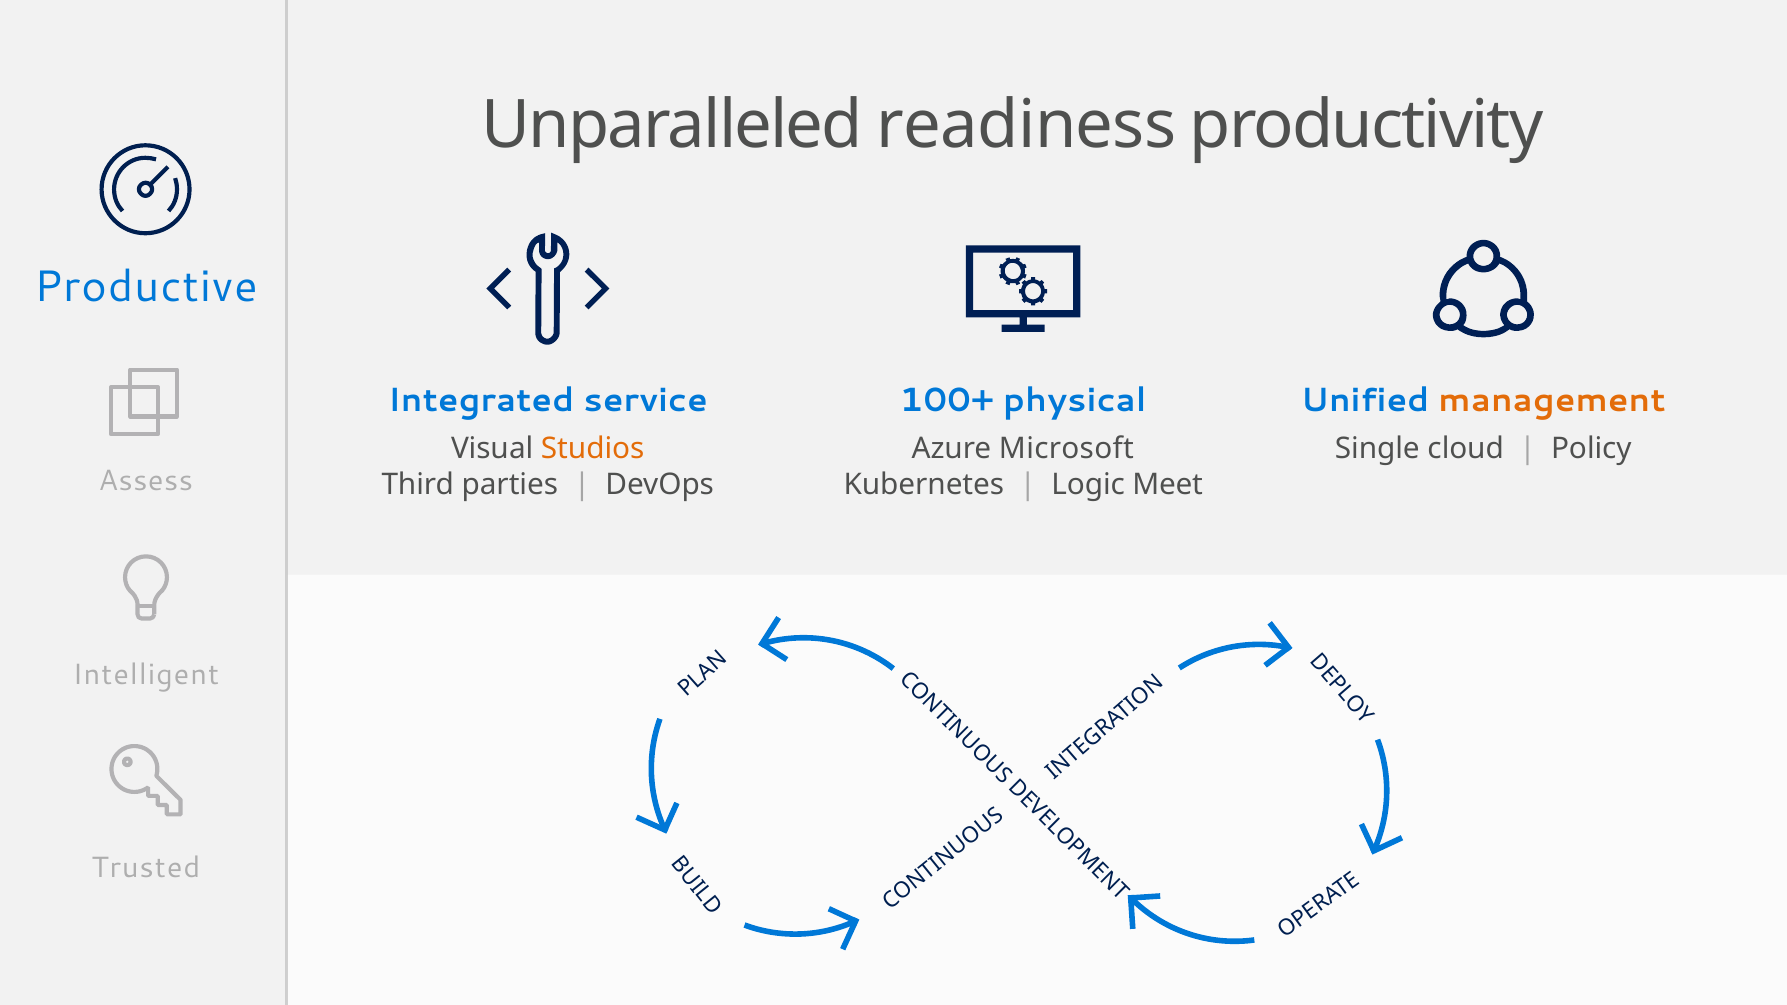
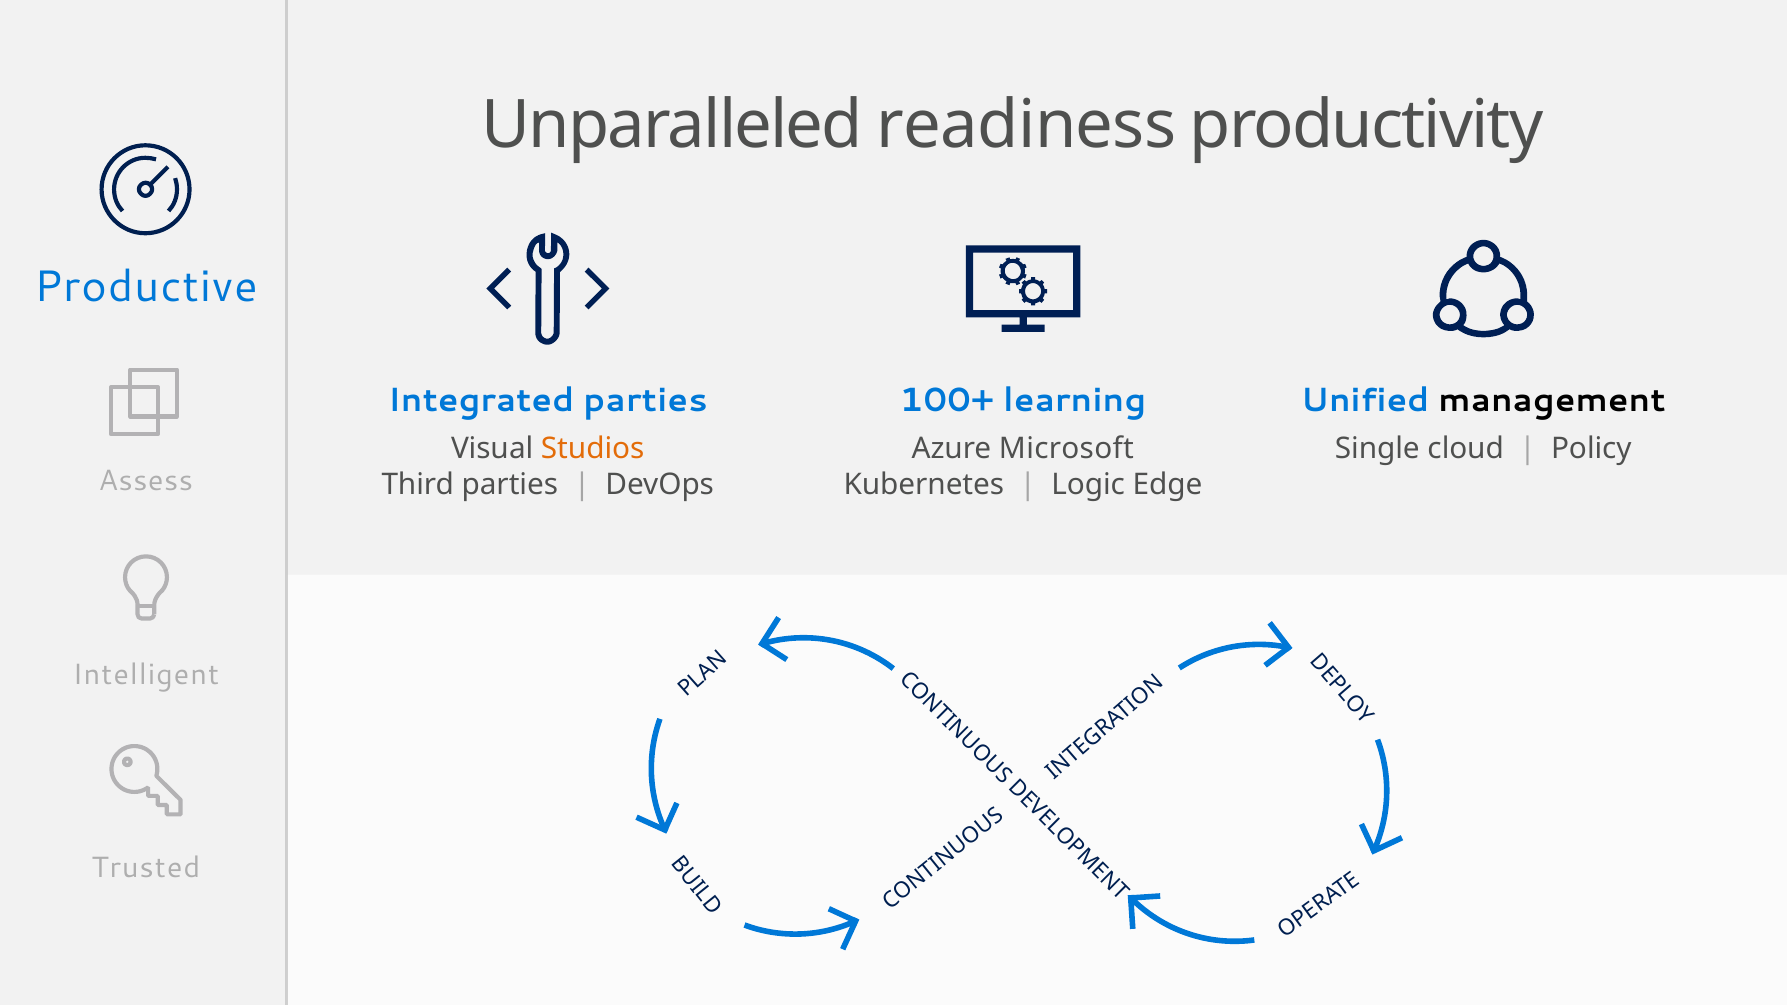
Integrated service: service -> parties (646, 400)
physical: physical -> learning (1075, 400)
management colour: orange -> black (1552, 400)
Meet: Meet -> Edge (1168, 485)
